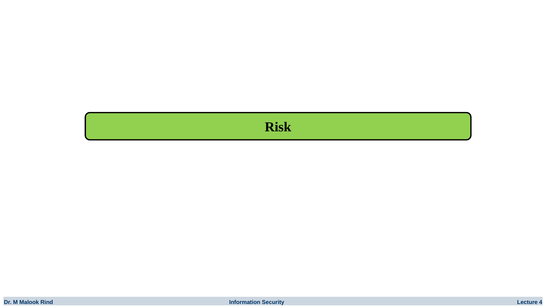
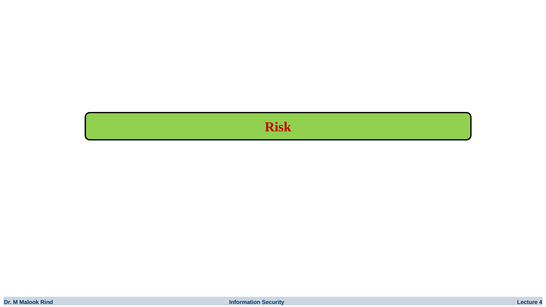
Risk colour: black -> red (278, 127)
